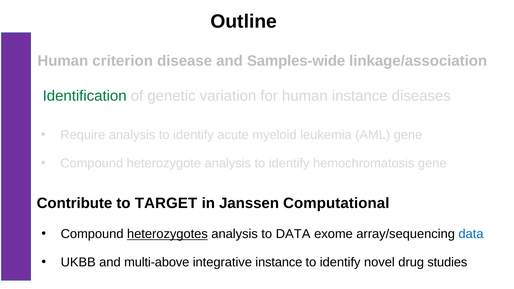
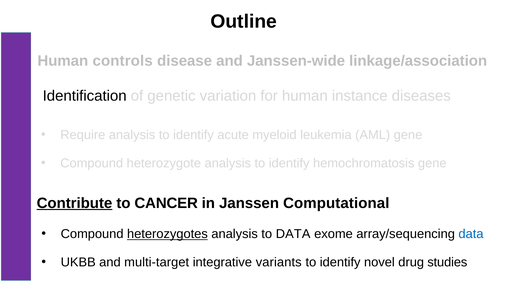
criterion: criterion -> controls (123, 61)
Samples-wide: Samples-wide -> Janssen-wide (296, 61)
Identification colour: green -> black (85, 96)
Contribute underline: none -> present (74, 203)
TARGET: TARGET -> CANCER (166, 203)
multi-above: multi-above -> multi-target (157, 262)
integrative instance: instance -> variants (279, 262)
